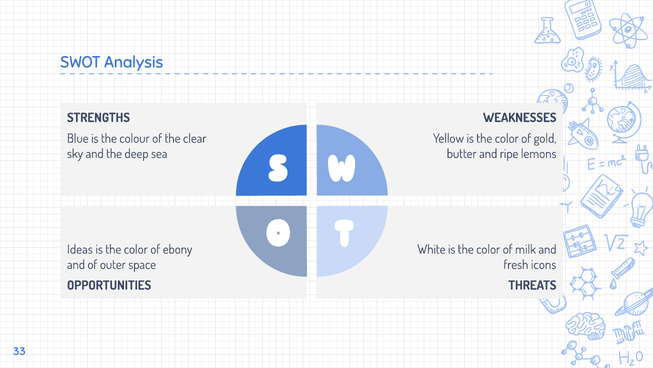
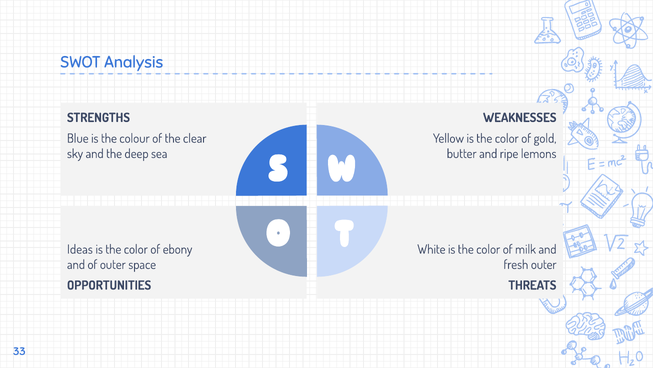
fresh icons: icons -> outer (544, 264)
